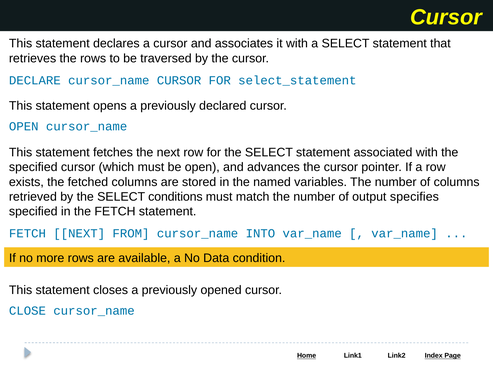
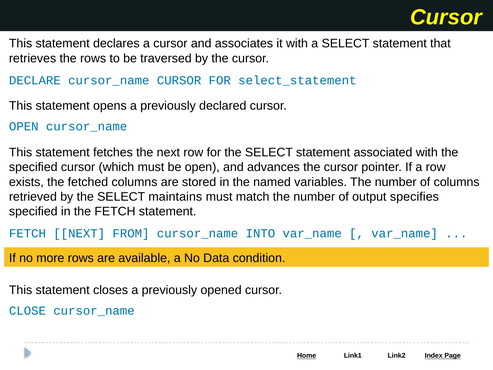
conditions: conditions -> maintains (175, 197)
